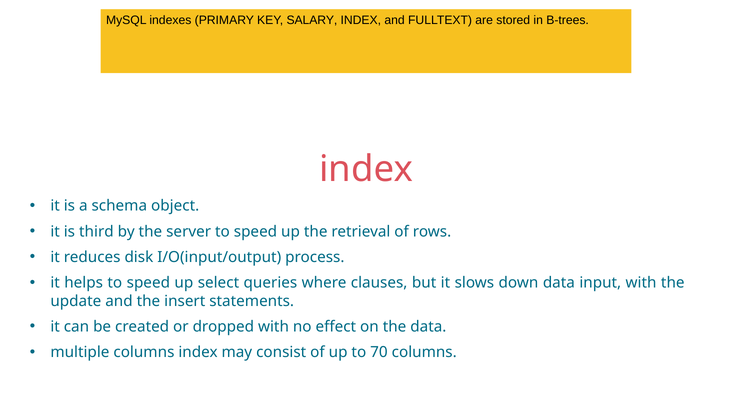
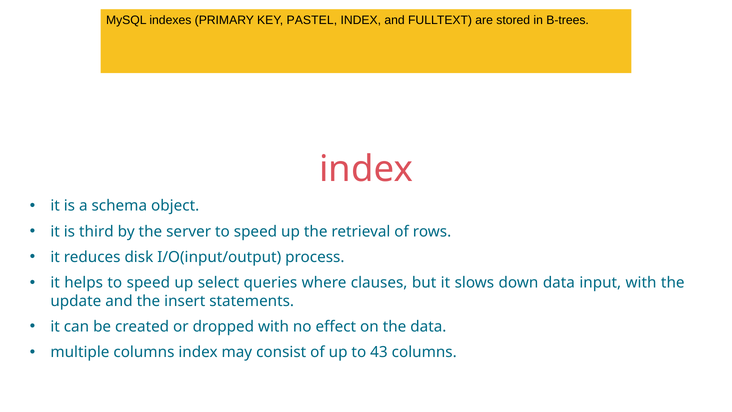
SALARY: SALARY -> PASTEL (312, 20)
70: 70 -> 43 (379, 352)
